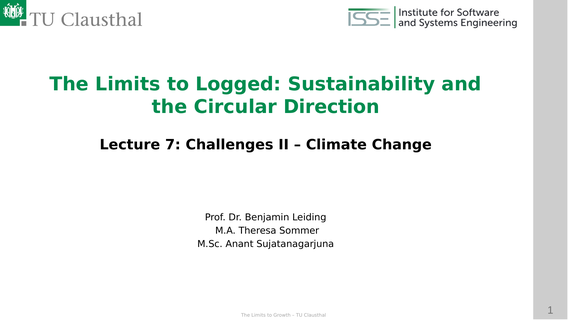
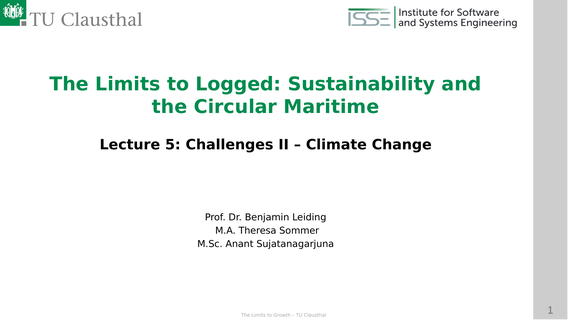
Direction: Direction -> Maritime (331, 107)
7: 7 -> 5 (173, 145)
